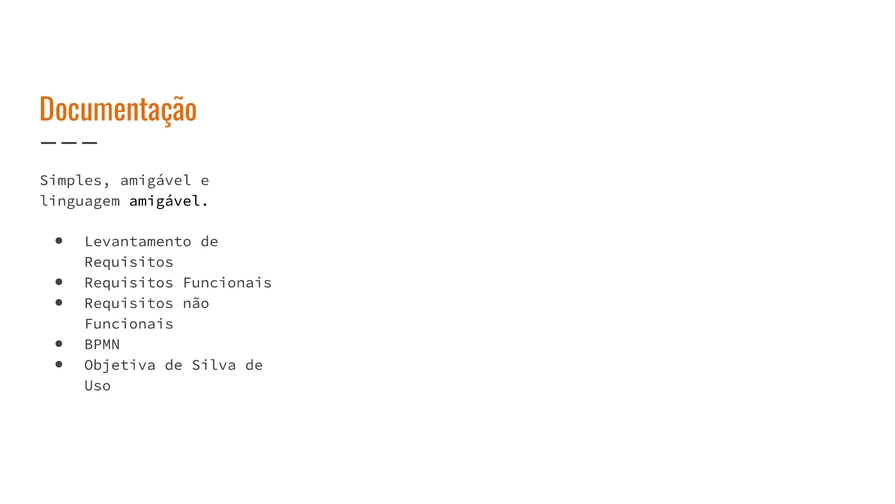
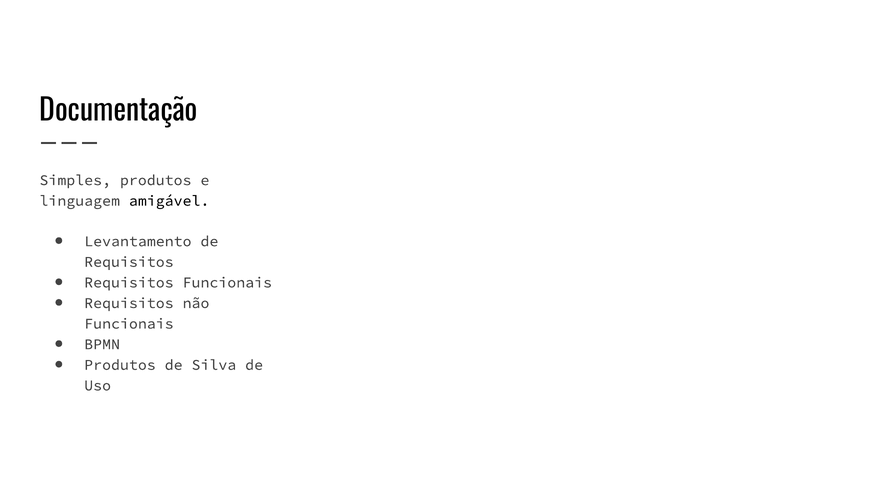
Documentação colour: orange -> black (119, 111)
Simples amigável: amigável -> produtos (156, 180)
Objetiva: Objetiva -> Produtos (120, 364)
